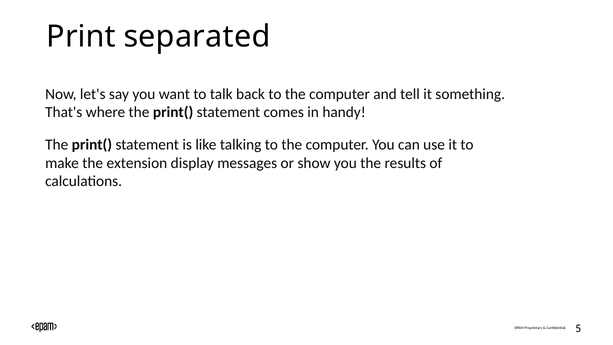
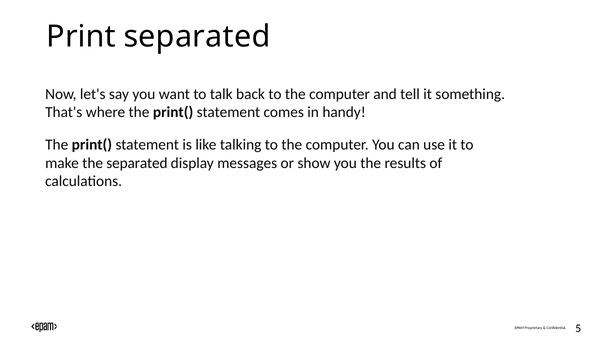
the extension: extension -> separated (137, 163)
